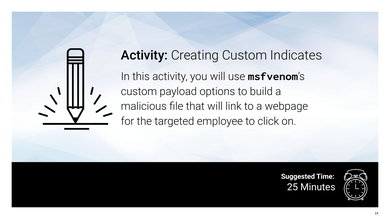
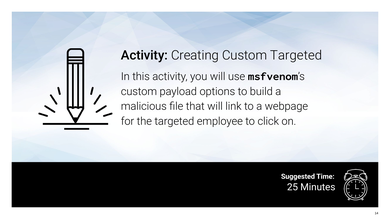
Custom Indicates: Indicates -> Targeted (296, 56)
